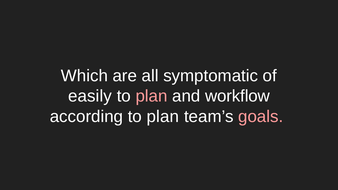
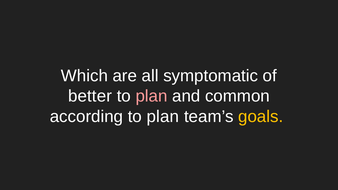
easily: easily -> better (90, 96)
workflow: workflow -> common (237, 96)
goals colour: pink -> yellow (261, 117)
